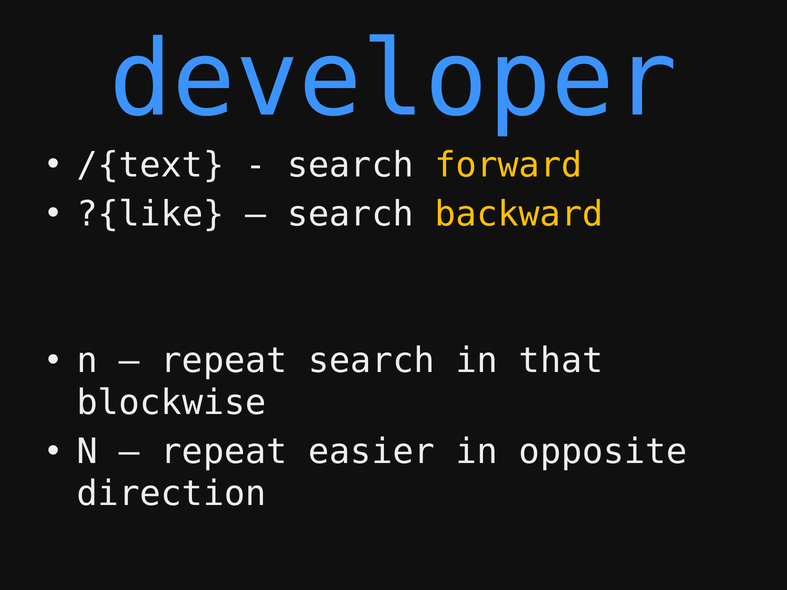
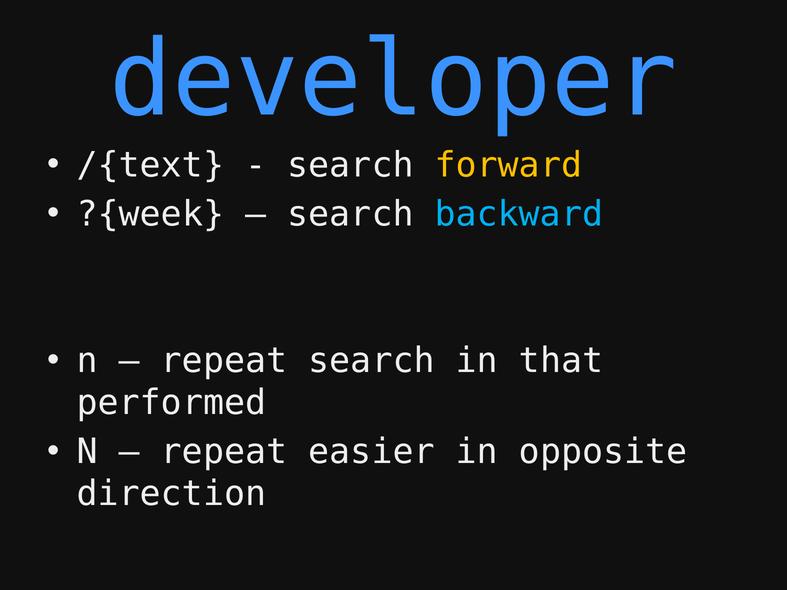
?{like: ?{like -> ?{week (150, 214)
backward colour: yellow -> light blue (519, 214)
blockwise: blockwise -> performed (171, 403)
